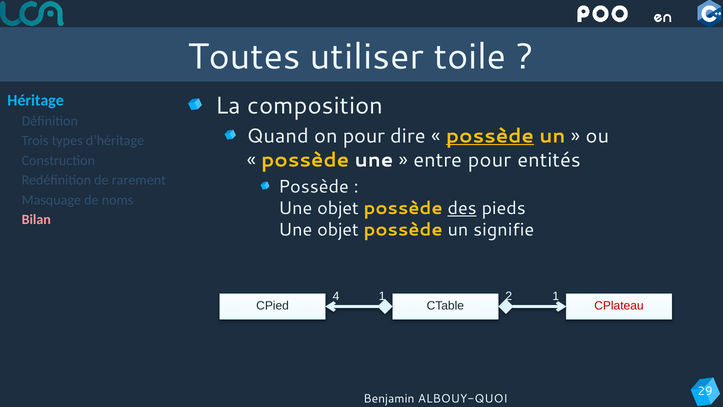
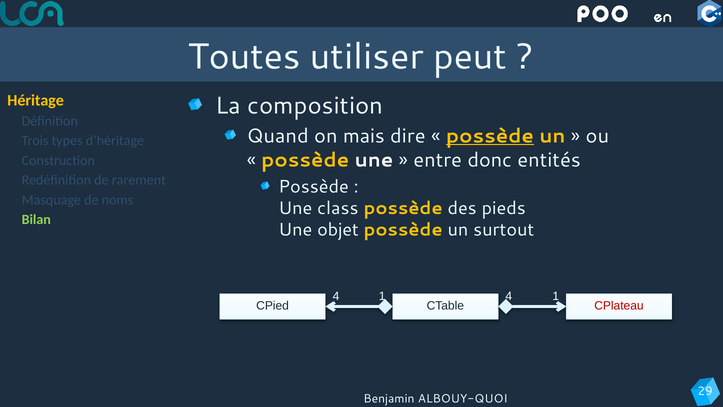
toile: toile -> peut (470, 57)
Héritage colour: light blue -> yellow (36, 100)
on pour: pour -> mais (364, 136)
entre pour: pour -> donc (490, 160)
objet: objet -> class (338, 208)
des underline: present -> none (462, 208)
Bilan colour: pink -> light green (36, 220)
signifie: signifie -> surtout (504, 230)
4 2: 2 -> 4 (509, 296)
